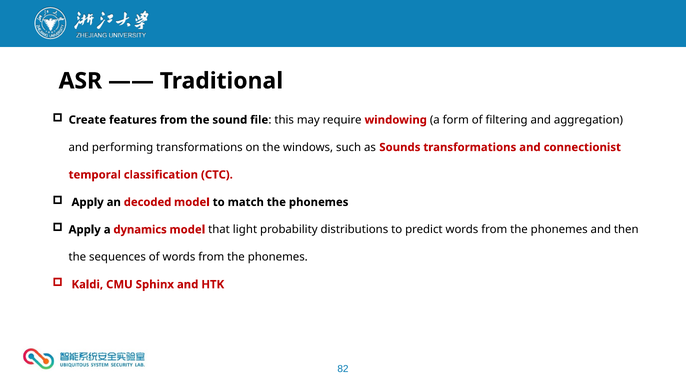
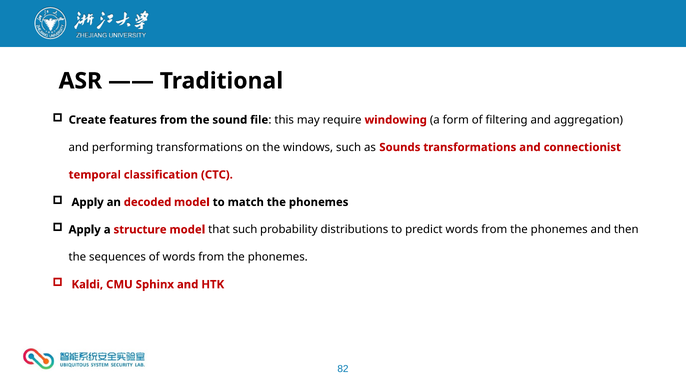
dynamics: dynamics -> structure (140, 230)
that light: light -> such (245, 230)
